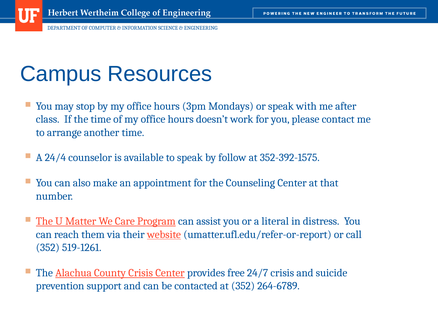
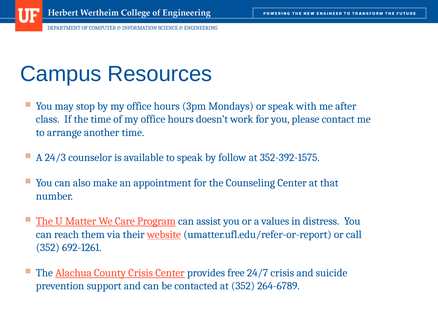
24/4: 24/4 -> 24/3 (55, 158)
literal: literal -> values (275, 222)
519-1261: 519-1261 -> 692-1261 (82, 248)
